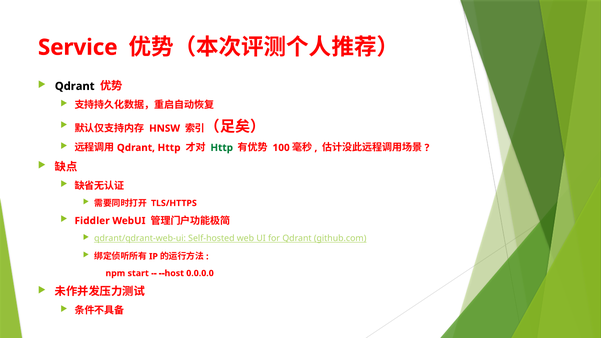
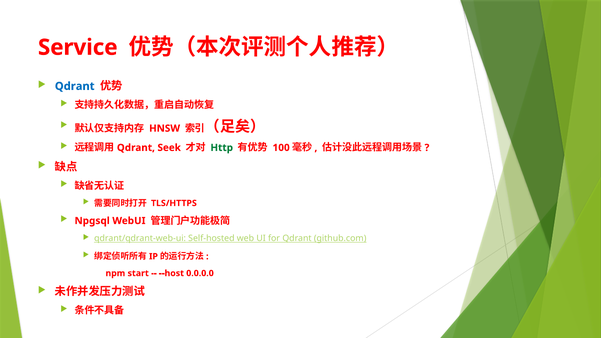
Qdrant colour: black -> blue (75, 86)
Qdrant Http: Http -> Seek (169, 148)
Fiddler: Fiddler -> Npgsql (92, 221)
